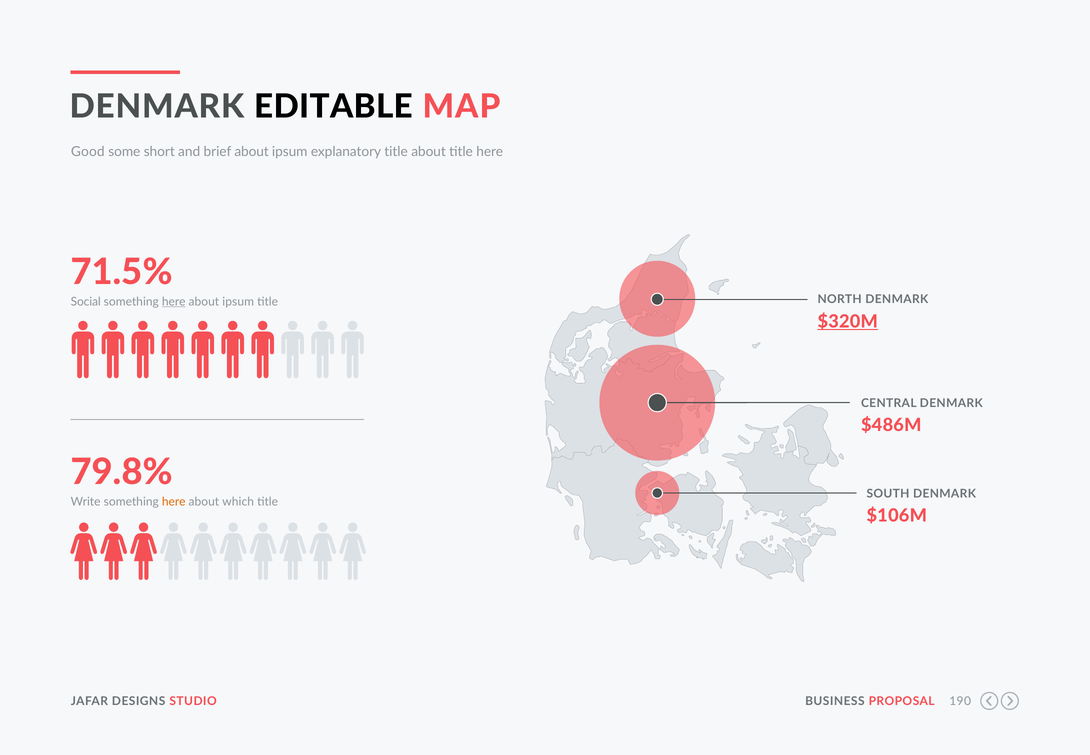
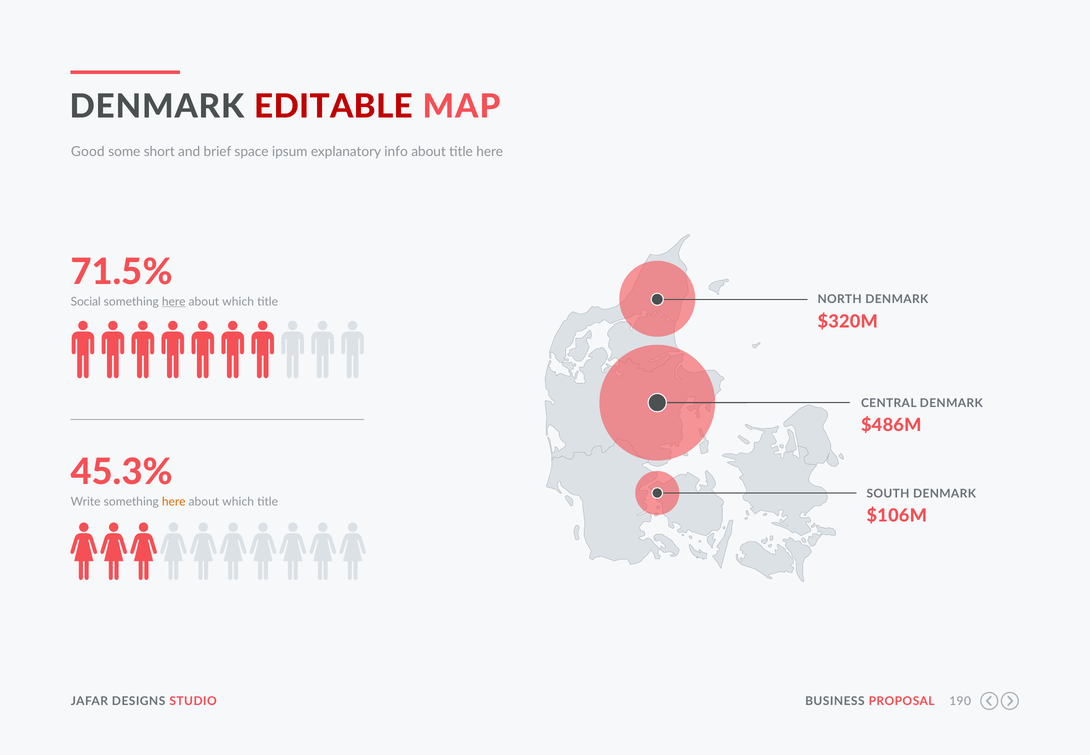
EDITABLE colour: black -> red (334, 107)
brief about: about -> space (252, 152)
explanatory title: title -> info (396, 152)
ipsum: ipsum -> which (238, 301)
$320M underline: present -> none (848, 321)
79.8%: 79.8% -> 45.3% (122, 472)
